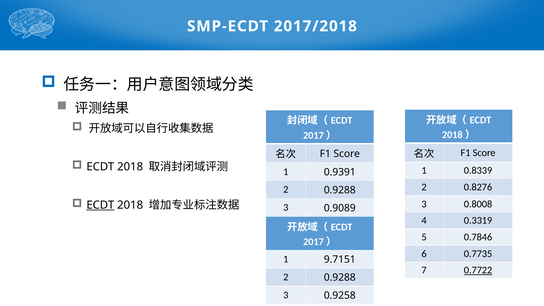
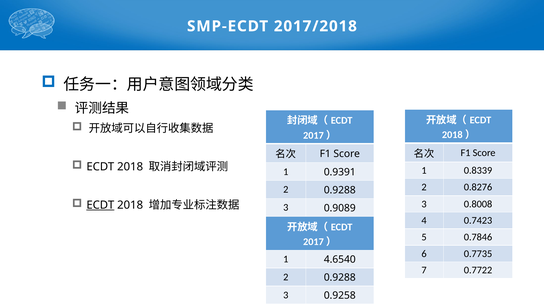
0.3319: 0.3319 -> 0.7423 (478, 221)
9.7151: 9.7151 -> 4.6540 (340, 260)
0.7722 underline: present -> none (478, 270)
